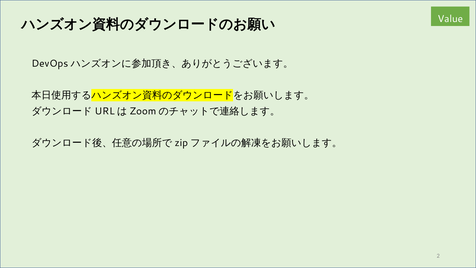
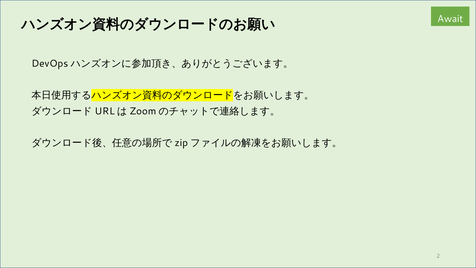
Value: Value -> Await (450, 19)
